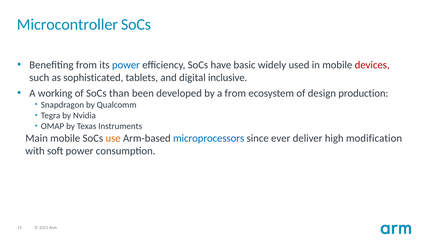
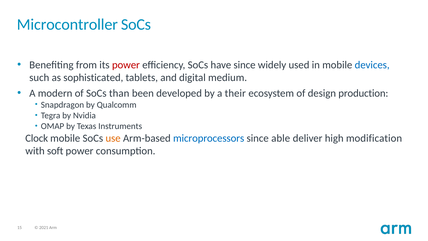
power colour: blue -> red (126, 65)
have basic: basic -> since (245, 65)
devices colour: red -> blue (372, 65)
inclusive: inclusive -> medium (228, 78)
working: working -> modern (55, 93)
a from: from -> their (235, 93)
Main: Main -> Clock (37, 138)
ever: ever -> able (281, 138)
